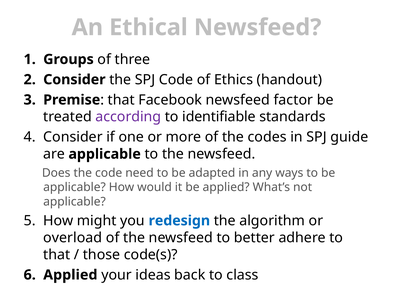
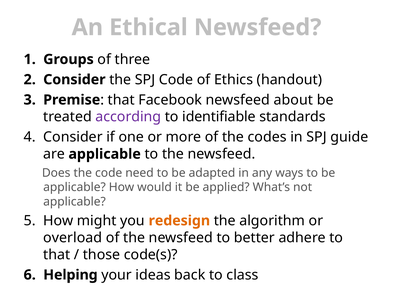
factor: factor -> about (293, 100)
redesign colour: blue -> orange (179, 221)
Applied: Applied -> Helping (70, 276)
